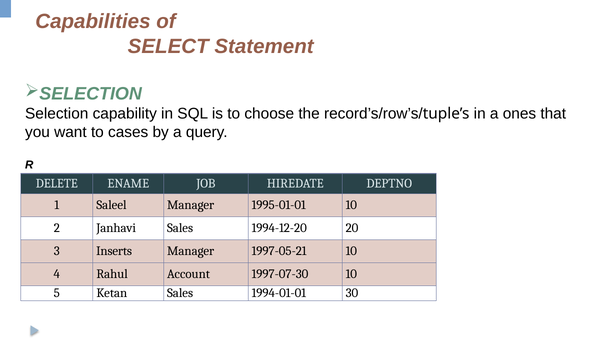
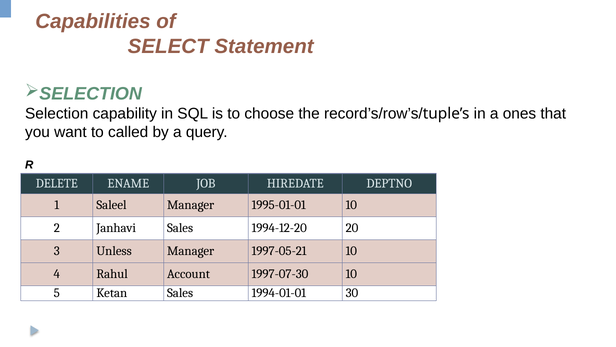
cases: cases -> called (128, 132)
Inserts: Inserts -> Unless (114, 251)
